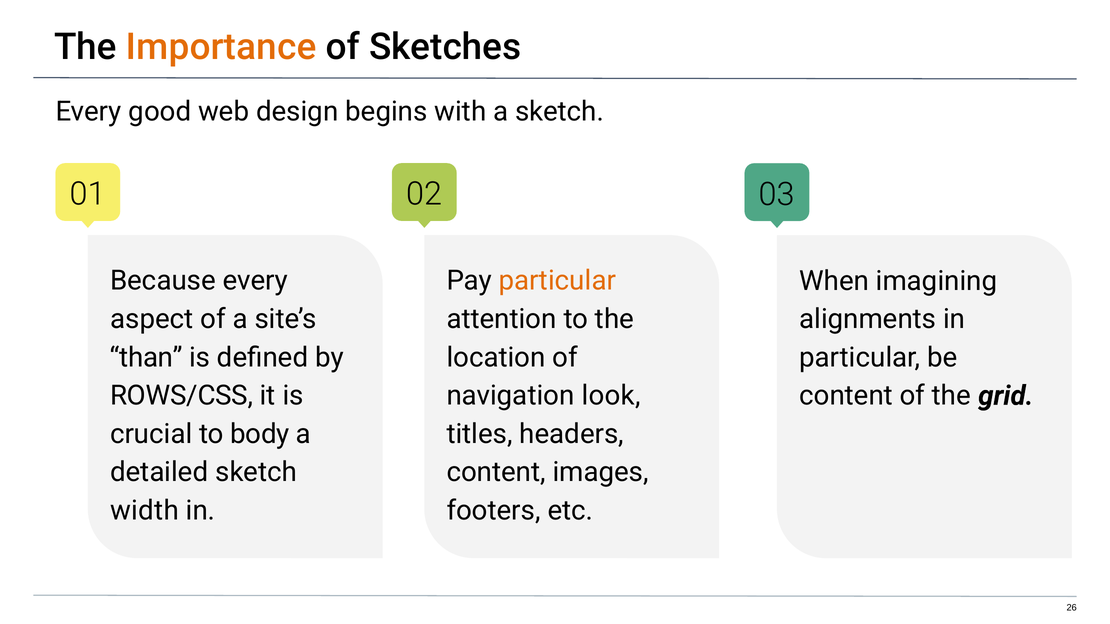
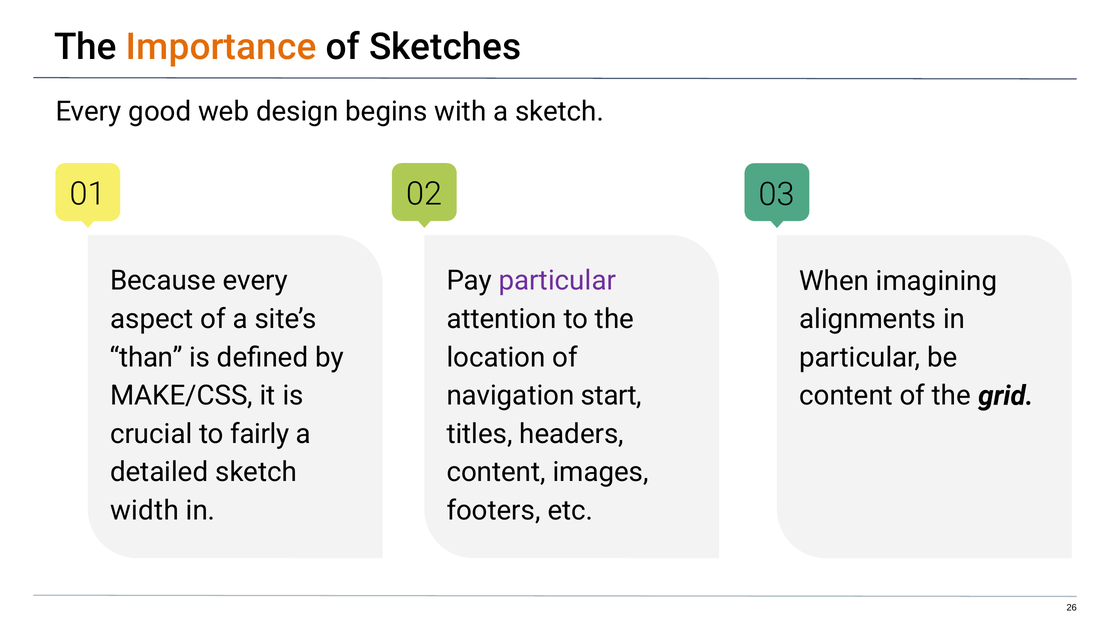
particular colour: orange -> purple (557, 281)
ROWS/CSS: ROWS/CSS -> MAKE/CSS (182, 396)
look: look -> start (611, 396)
body: body -> fairly (260, 434)
